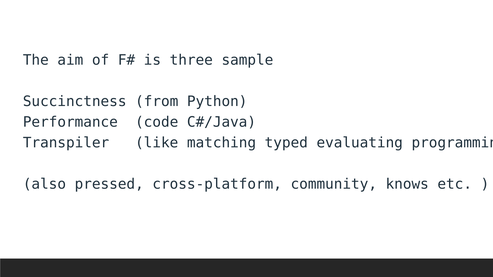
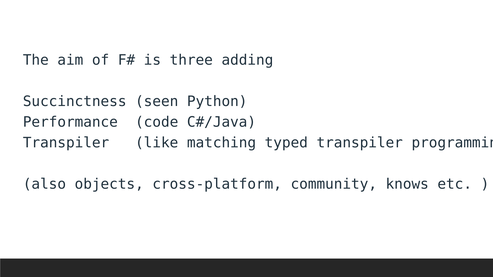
sample: sample -> adding (247, 60)
from: from -> seen (157, 102)
typed evaluating: evaluating -> transpiler (360, 143)
pressed: pressed -> objects (109, 184)
